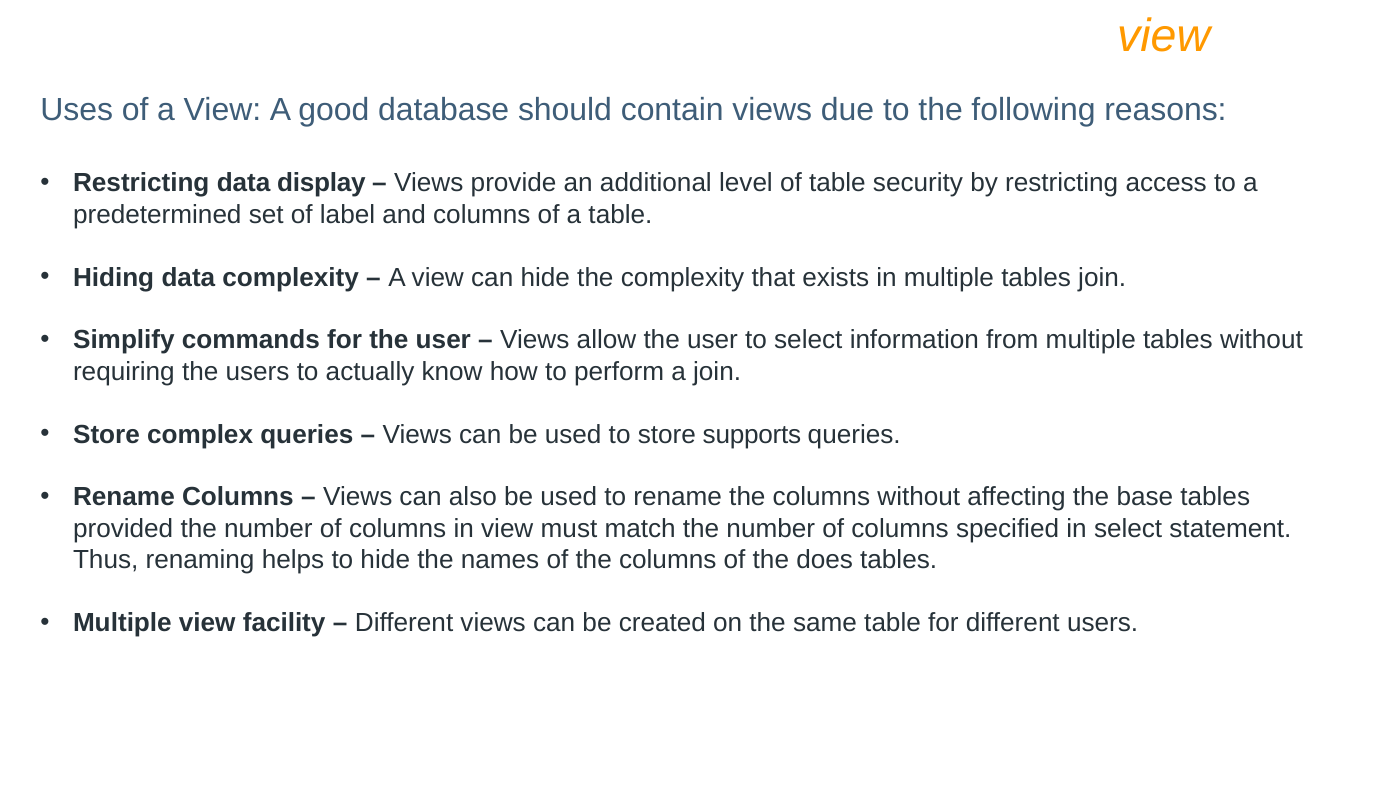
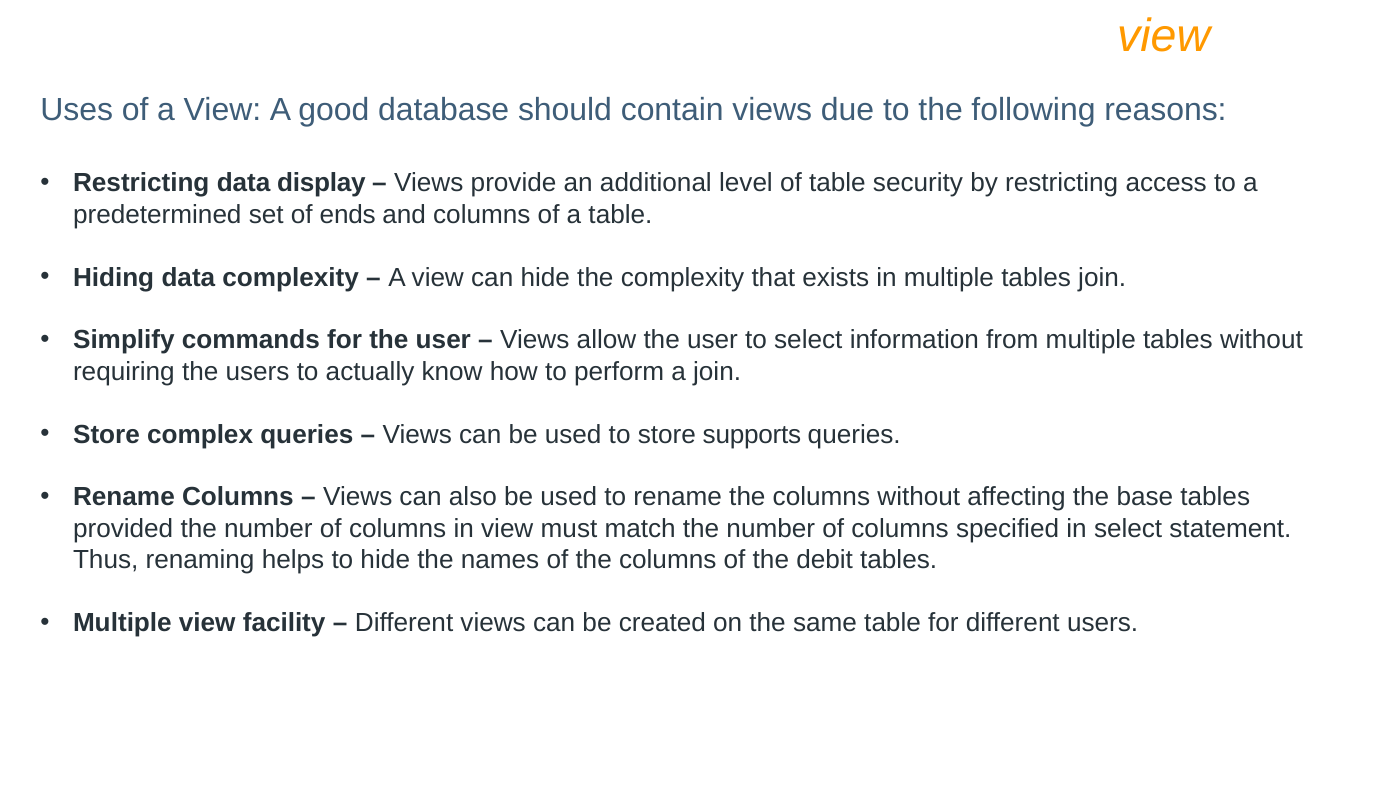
label: label -> ends (348, 215)
does: does -> debit (825, 560)
